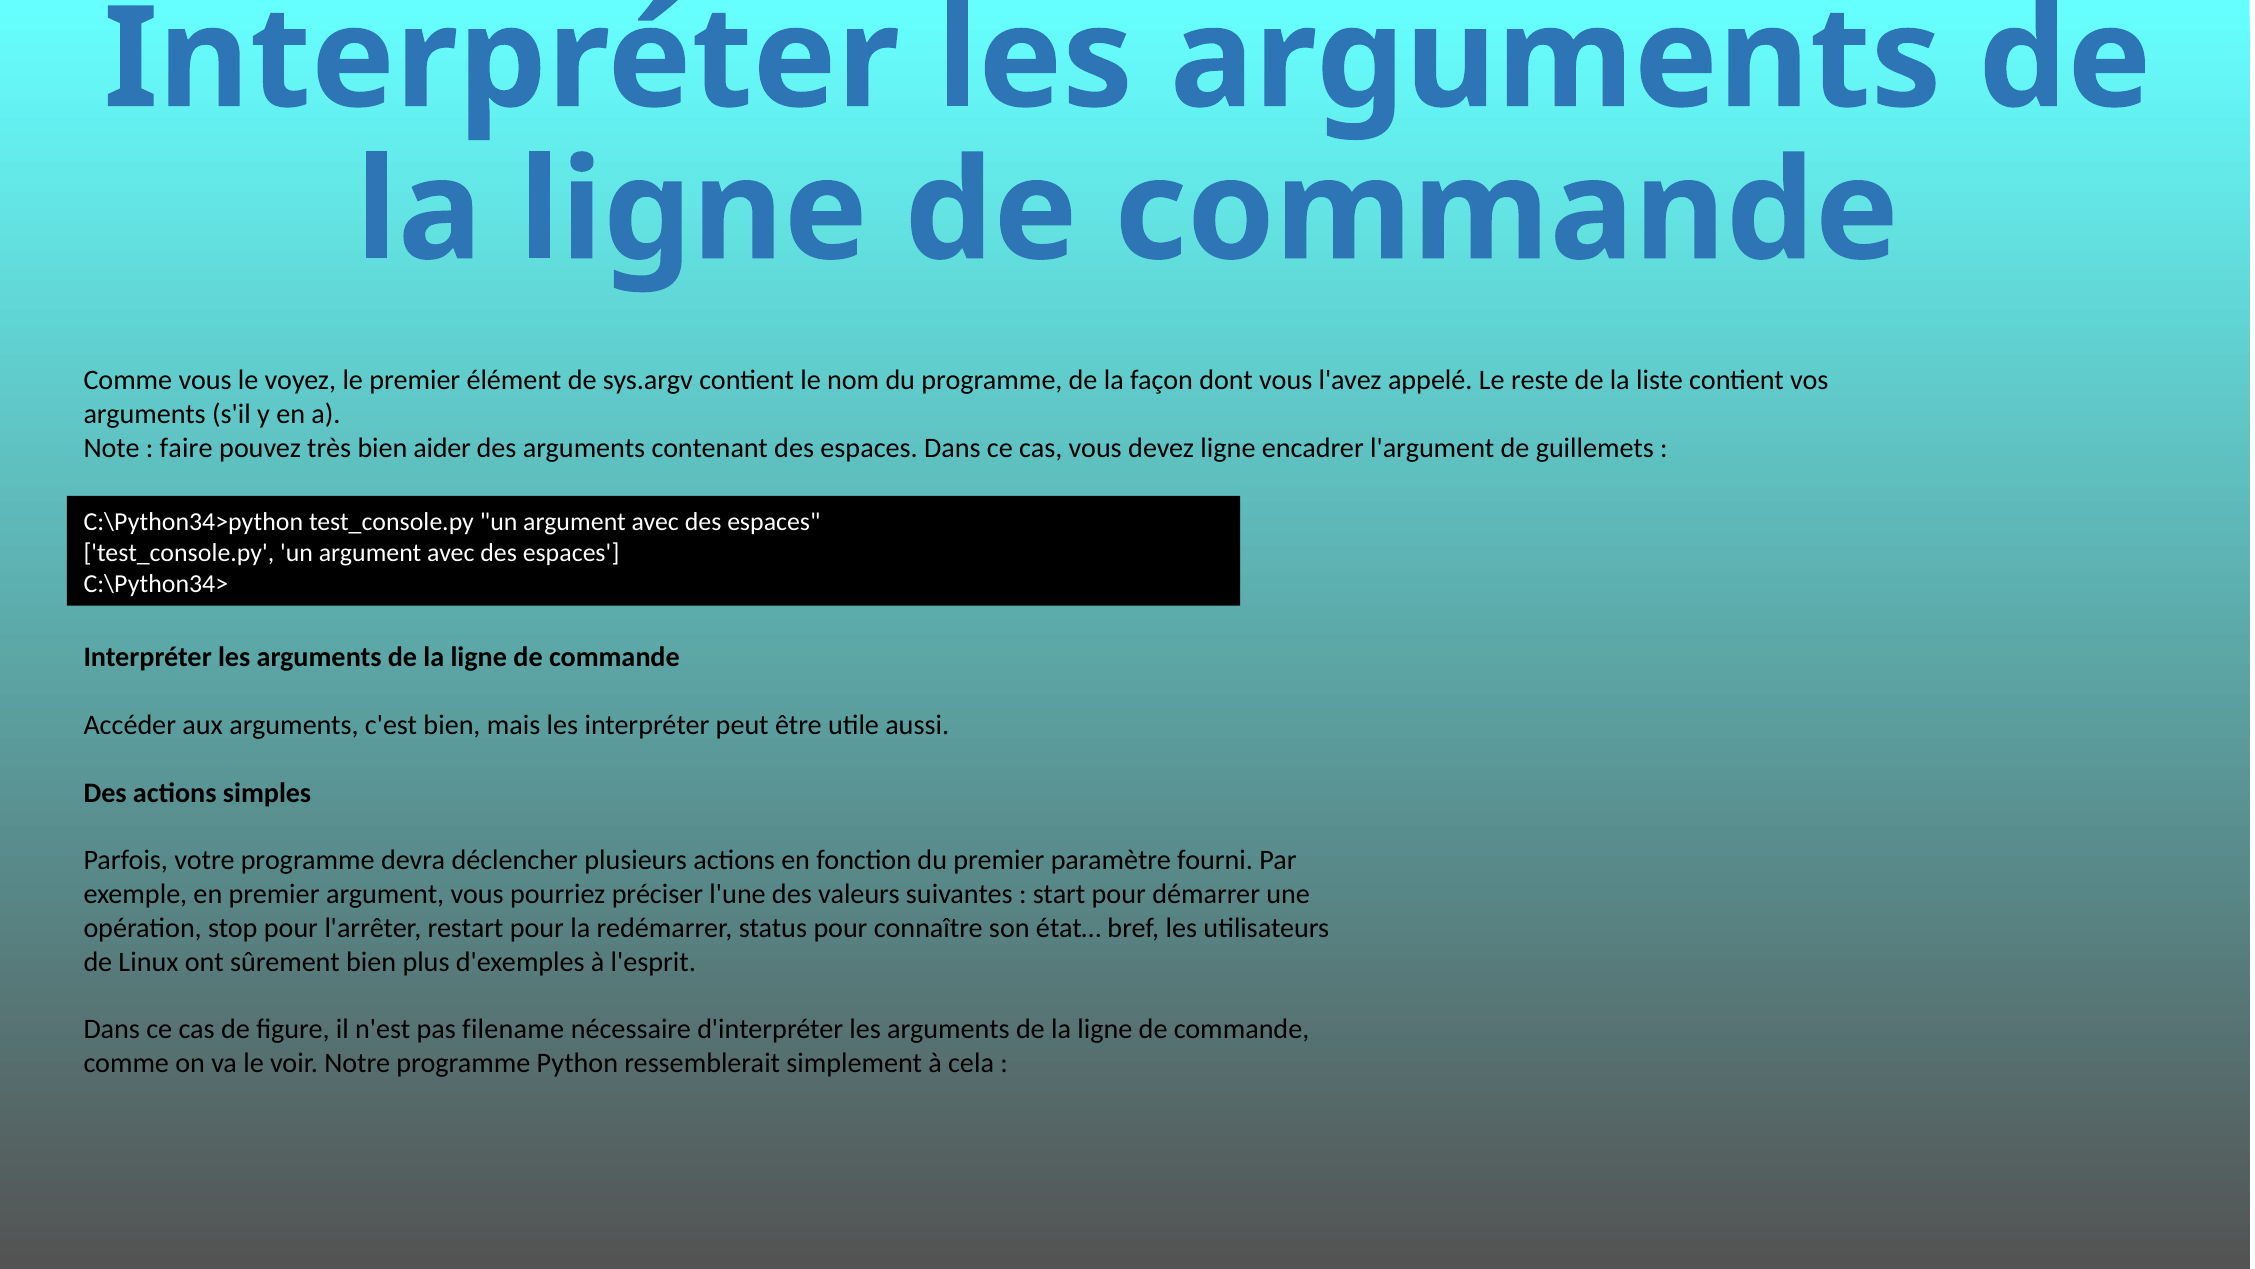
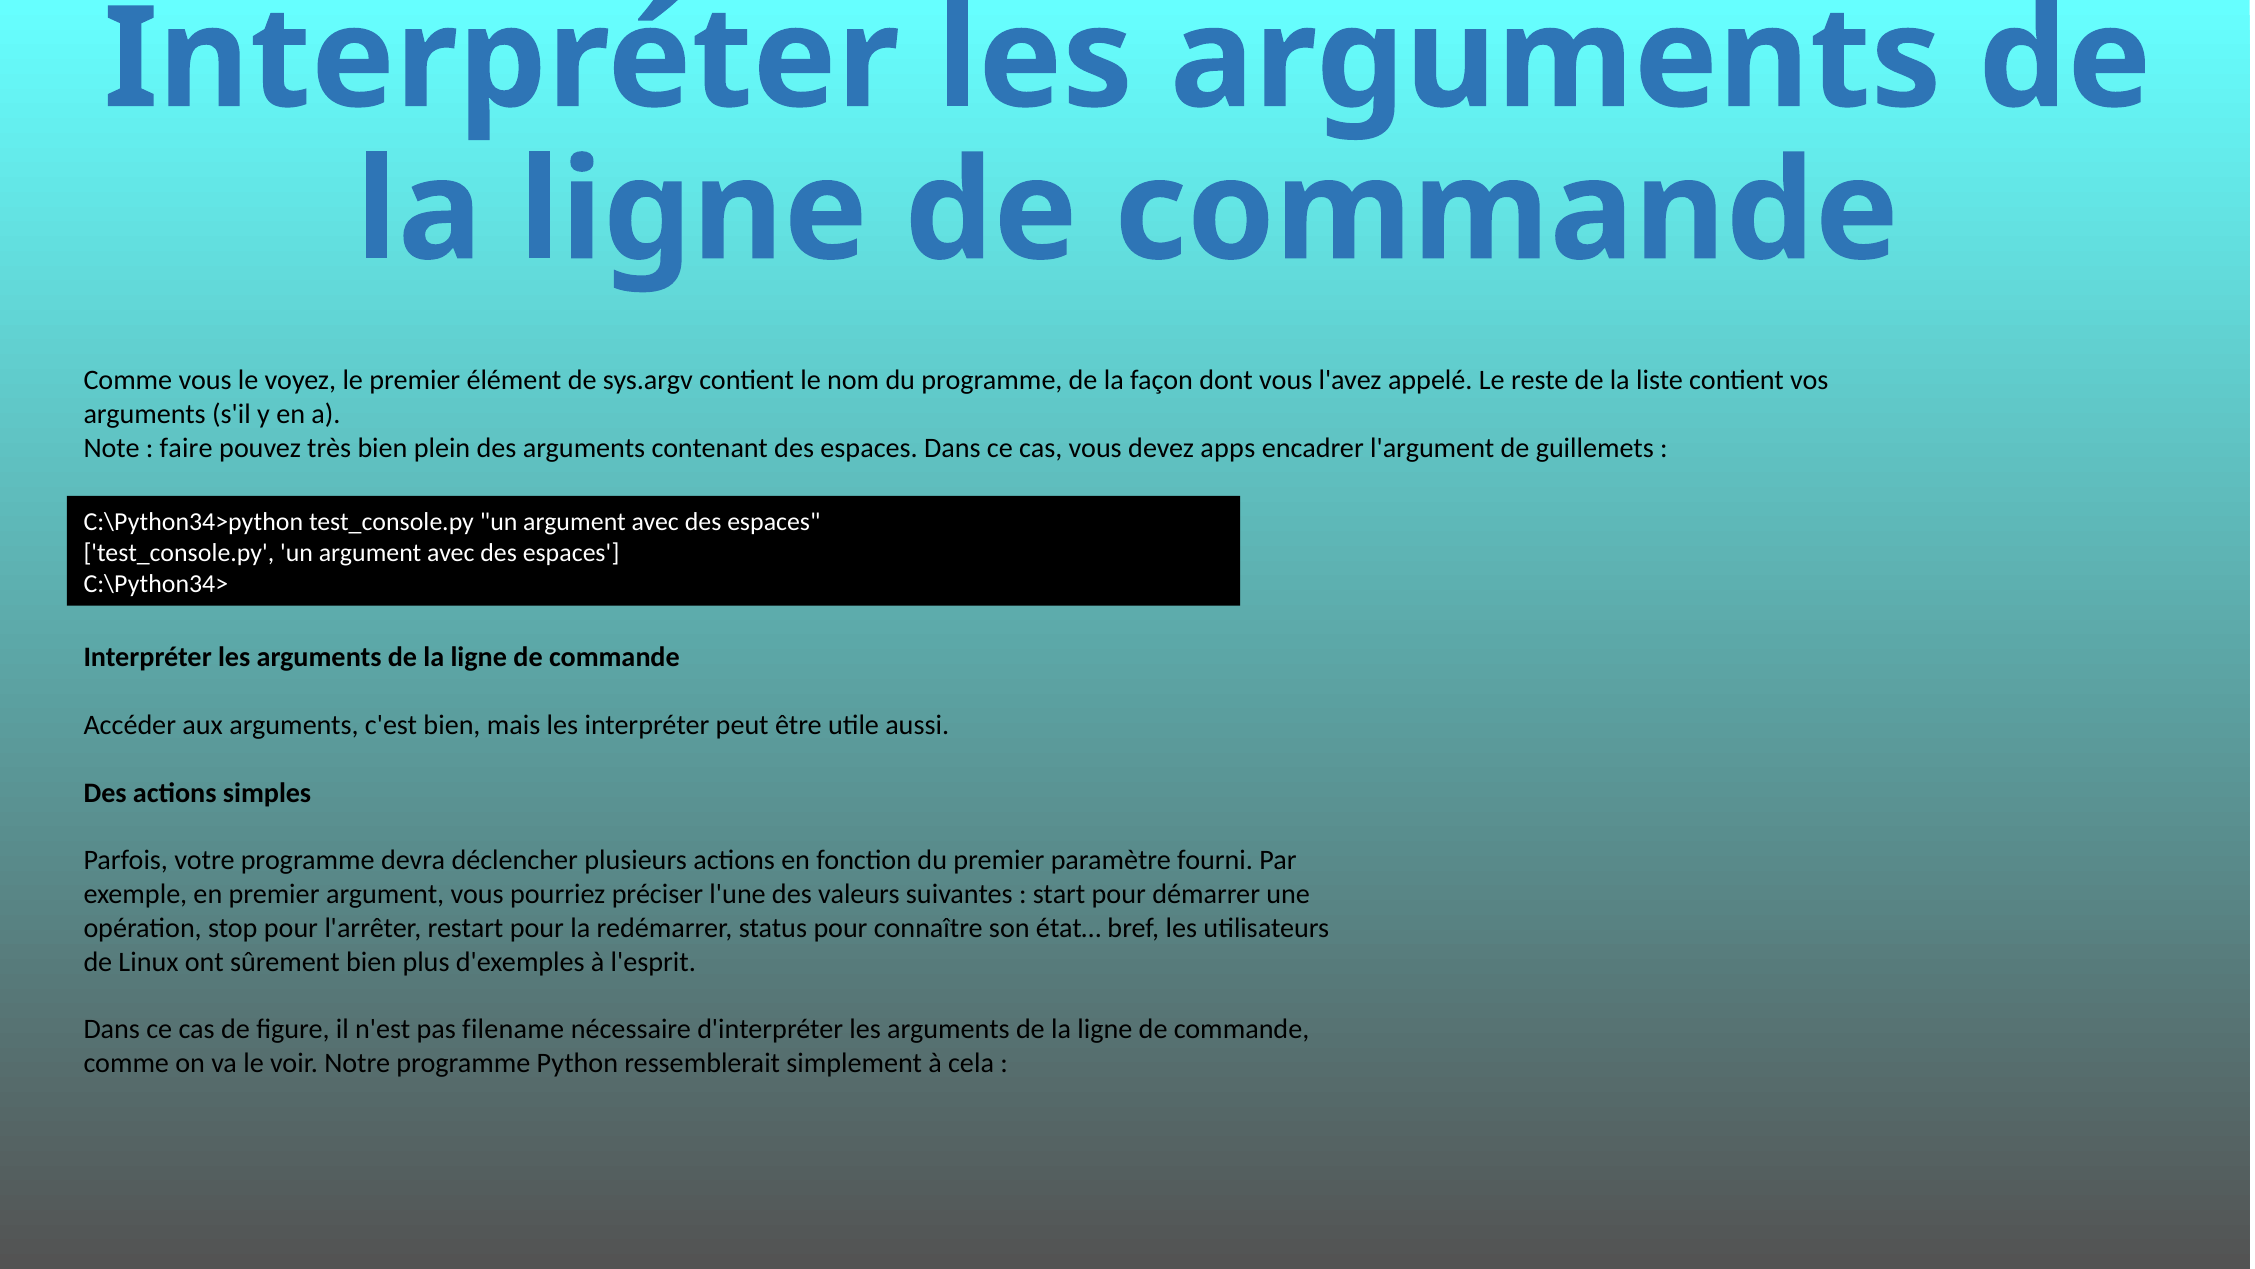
aider: aider -> plein (442, 448)
devez ligne: ligne -> apps (1228, 448)
